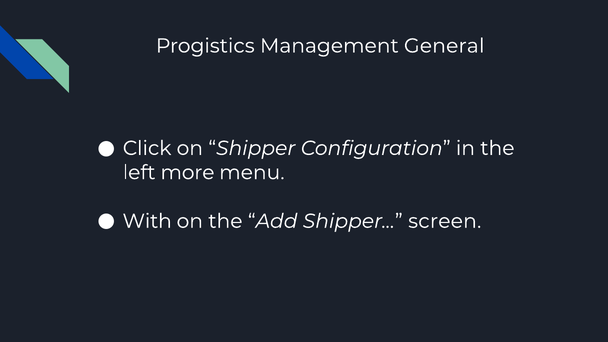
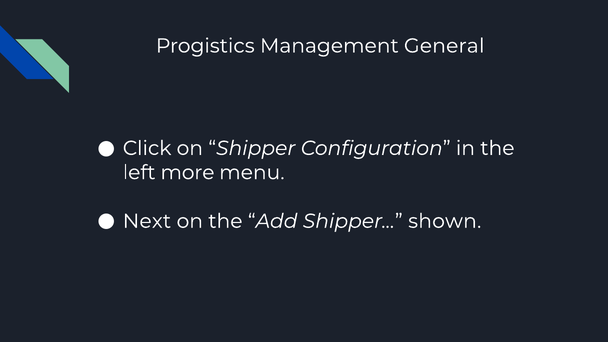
With: With -> Next (147, 221)
screen: screen -> shown (445, 221)
